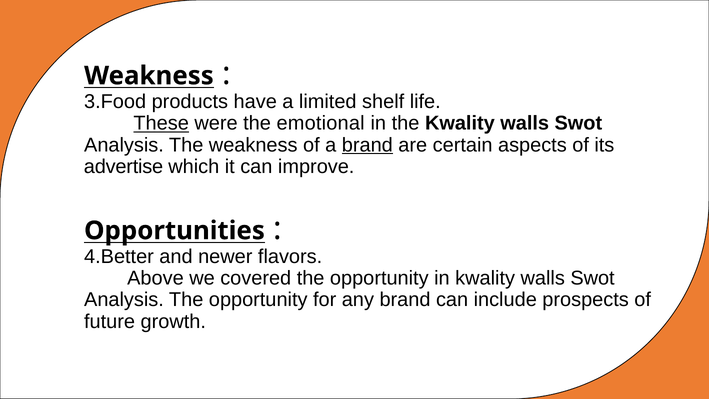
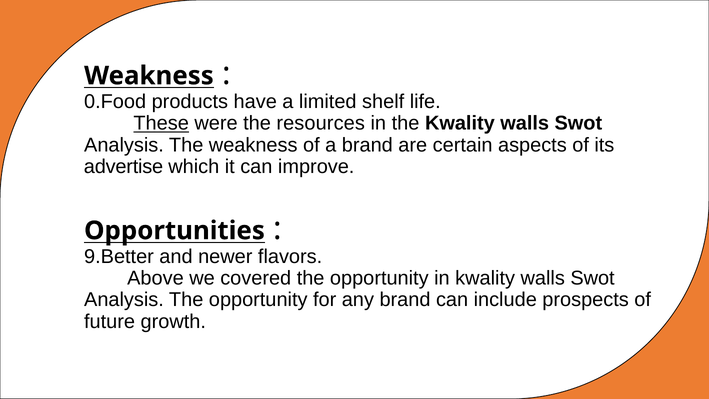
3.Food: 3.Food -> 0.Food (115, 102)
emotional: emotional -> resources (321, 123)
brand underline: present -> none (367, 145)
4.Better: 4.Better -> 9.Better (119, 257)
